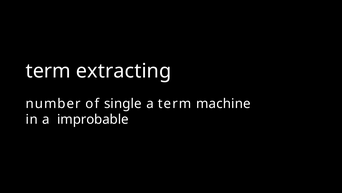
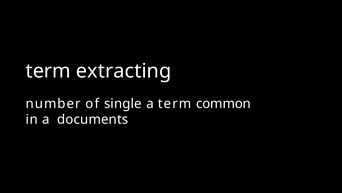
machine: machine -> common (224, 103)
improbable: improbable -> documents (93, 119)
